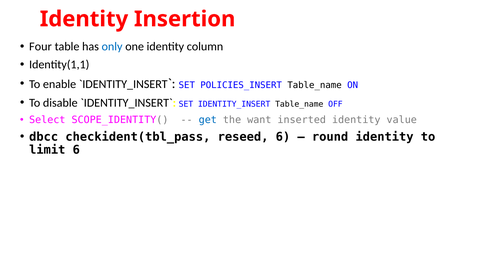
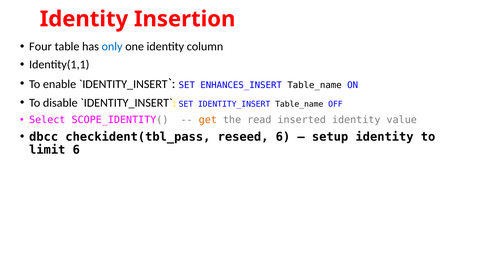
POLICIES_INSERT: POLICIES_INSERT -> ENHANCES_INSERT (241, 85)
get colour: blue -> orange (208, 120)
want: want -> read (259, 120)
round: round -> setup (330, 137)
